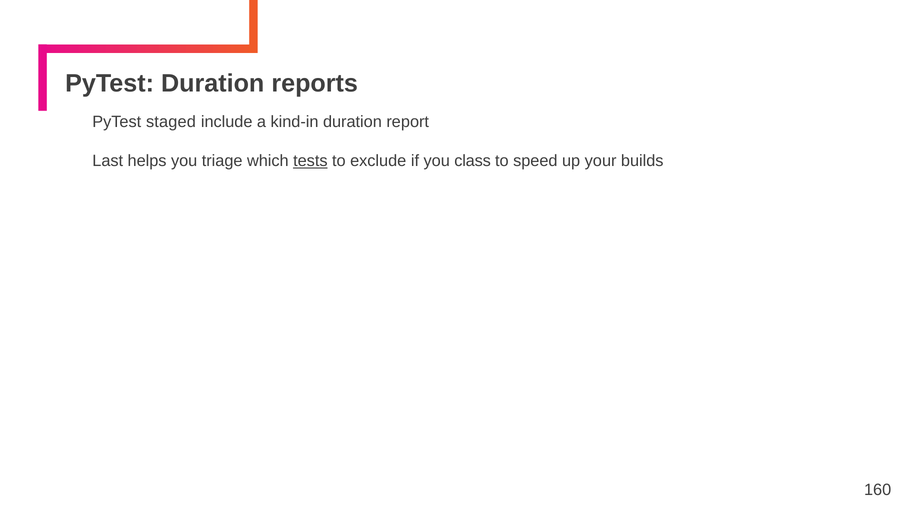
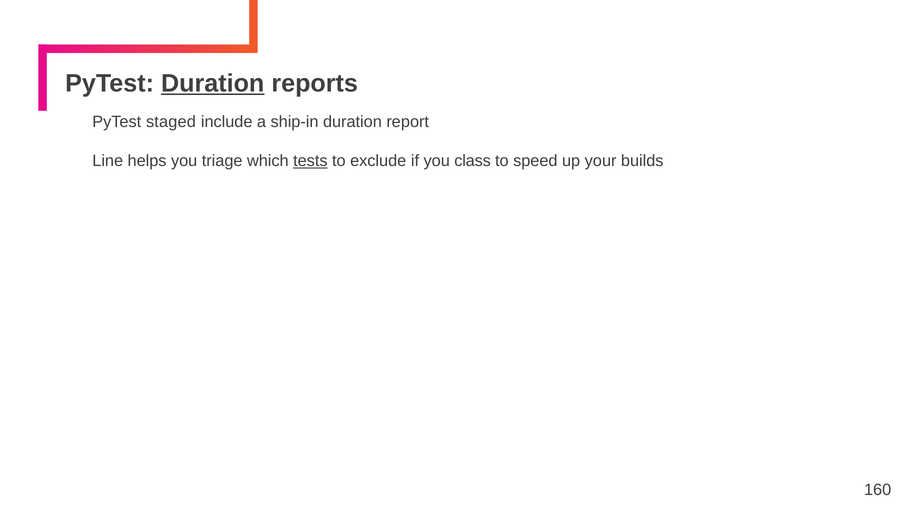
Duration underline: none -> present (213, 83)
kind-in: kind-in -> ship-in (295, 122)
Last: Last -> Line (108, 161)
